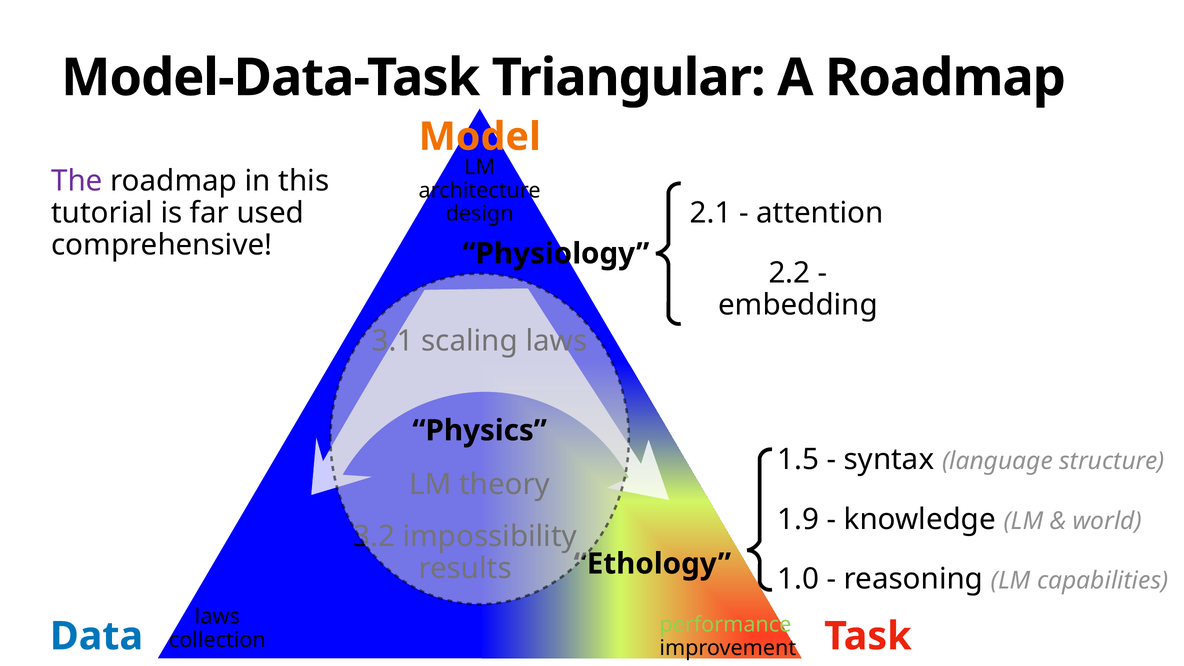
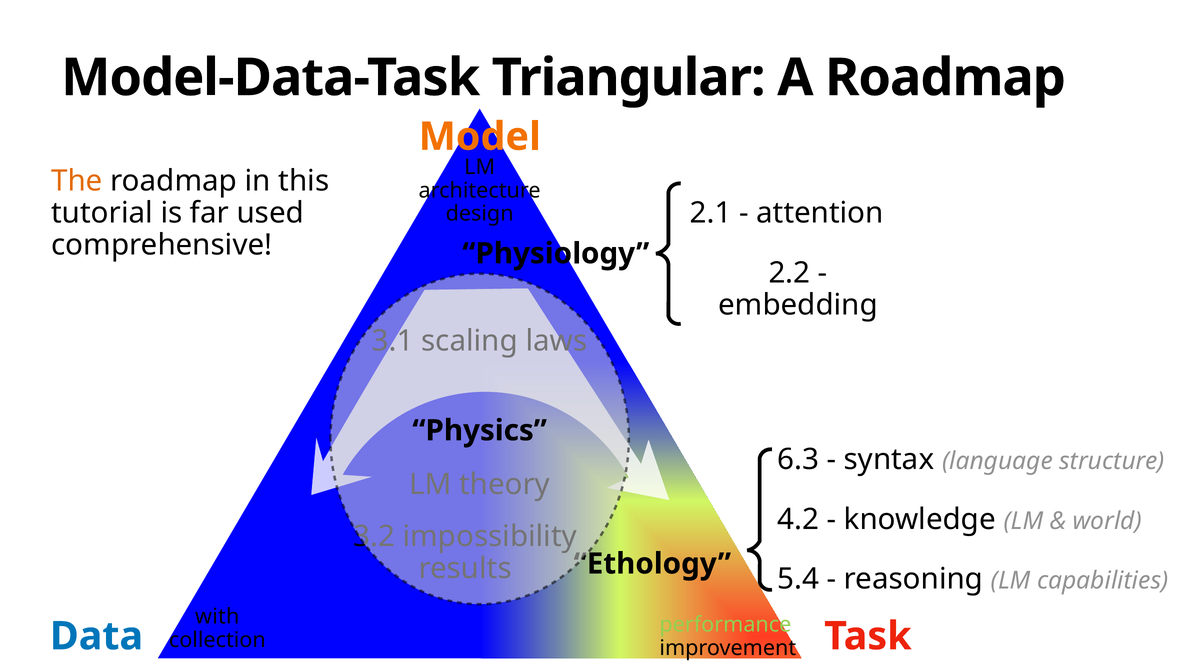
The colour: purple -> orange (77, 181)
1.5: 1.5 -> 6.3 (798, 460)
1.9: 1.9 -> 4.2 (798, 519)
1.0: 1.0 -> 5.4 (798, 579)
laws: laws -> with (217, 617)
